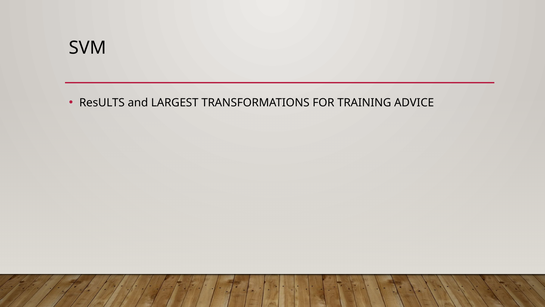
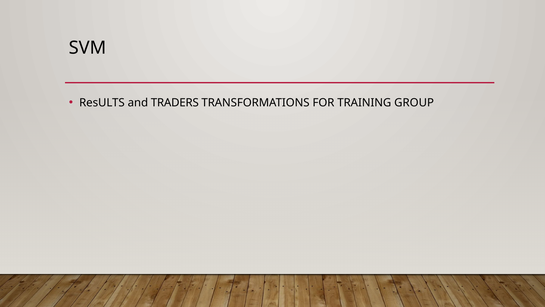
LARGEST: LARGEST -> TRADERS (175, 102)
ADVICE: ADVICE -> GROUP (414, 102)
